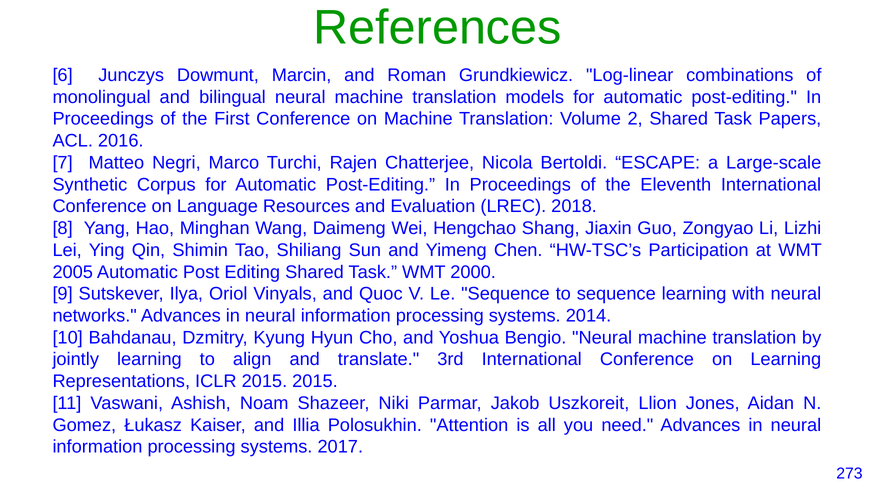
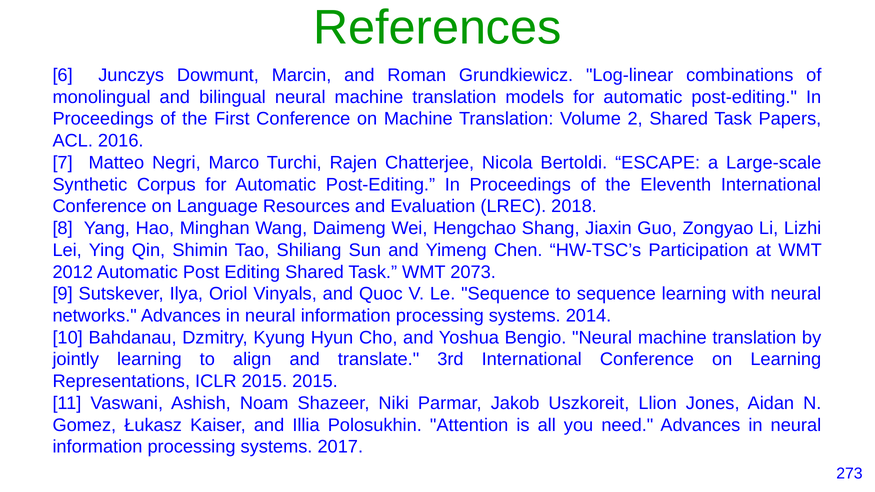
2005: 2005 -> 2012 (73, 272)
2000: 2000 -> 2073 (473, 272)
